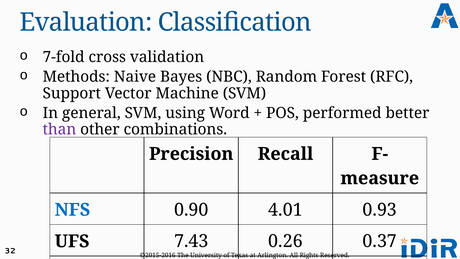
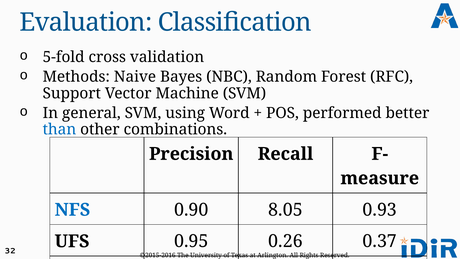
7-fold: 7-fold -> 5-fold (64, 57)
than colour: purple -> blue (59, 129)
4.01: 4.01 -> 8.05 (286, 210)
7.43: 7.43 -> 0.95 (191, 241)
